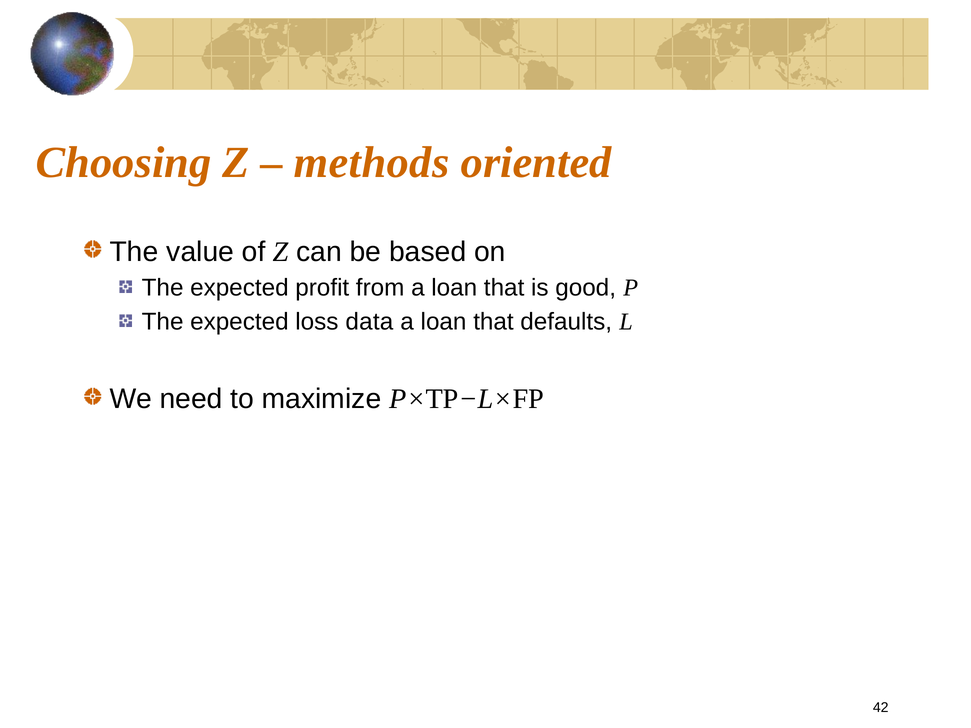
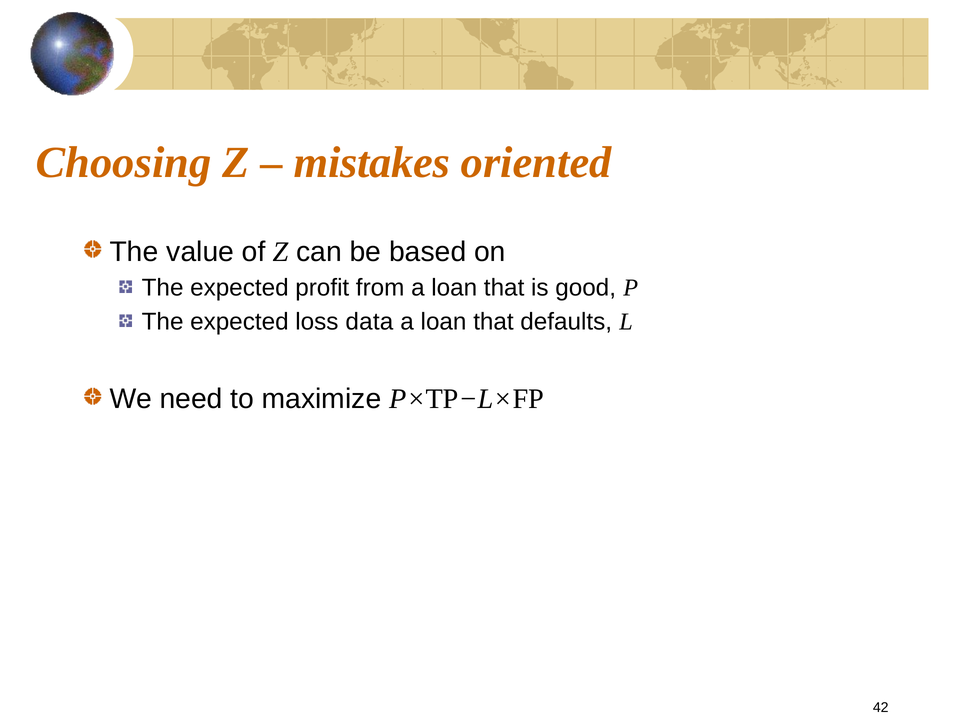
methods: methods -> mistakes (372, 163)
